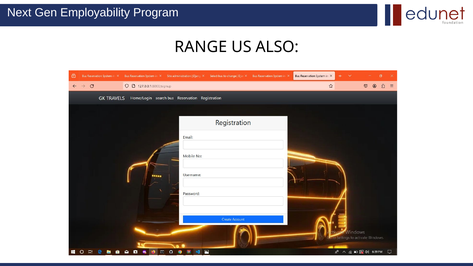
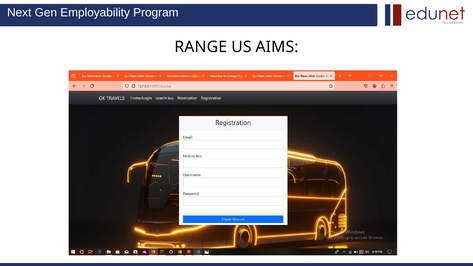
ALSO: ALSO -> AIMS (277, 47)
